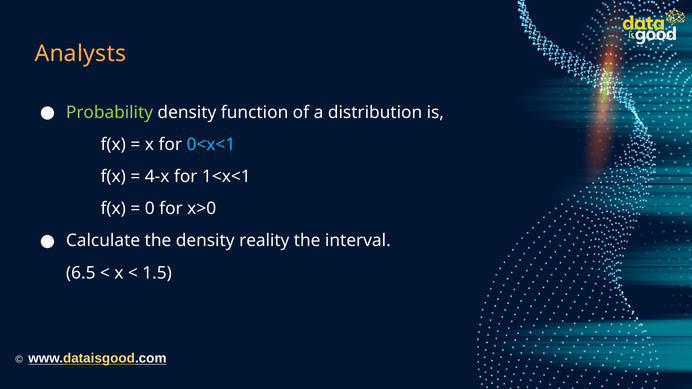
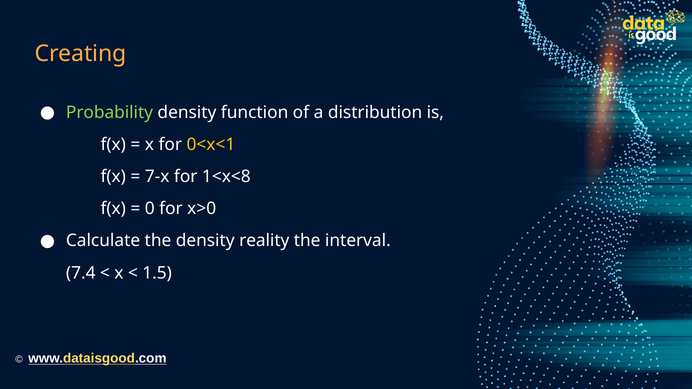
Analysts: Analysts -> Creating (81, 54)
0<x<1 colour: light blue -> yellow (211, 145)
4-x: 4-x -> 7-x (157, 177)
1<x<1: 1<x<1 -> 1<x<8 (226, 177)
6.5: 6.5 -> 7.4 (81, 273)
